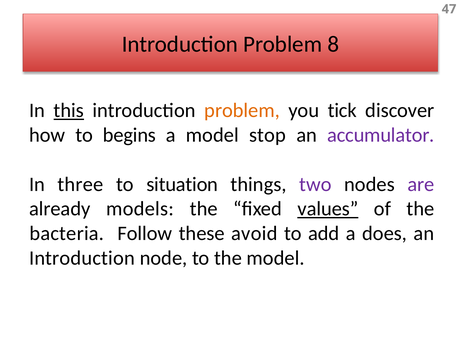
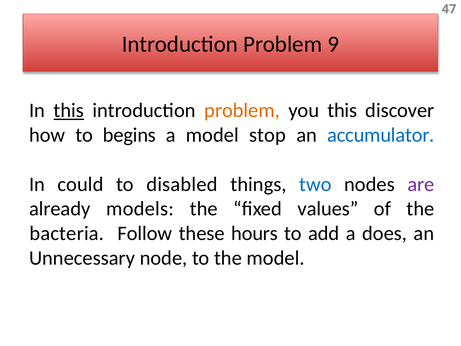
8: 8 -> 9 (333, 44)
you tick: tick -> this (342, 110)
accumulator colour: purple -> blue (381, 135)
three: three -> could (81, 184)
situation: situation -> disabled (182, 184)
two colour: purple -> blue (315, 184)
values underline: present -> none (328, 209)
avoid: avoid -> hours (255, 233)
Introduction: Introduction -> Unnecessary (82, 258)
